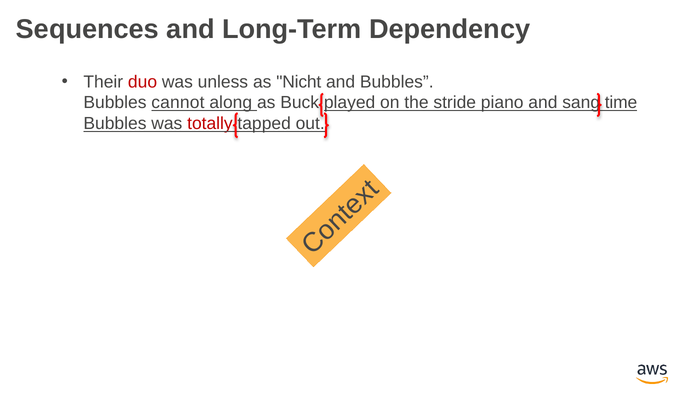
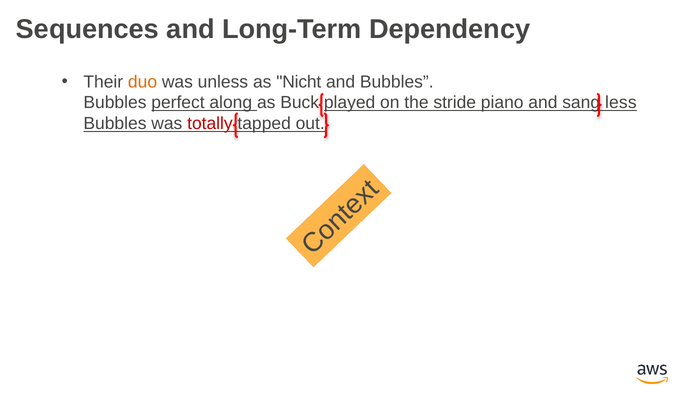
duo colour: red -> orange (143, 82)
cannot: cannot -> perfect (178, 103)
time: time -> less (621, 103)
